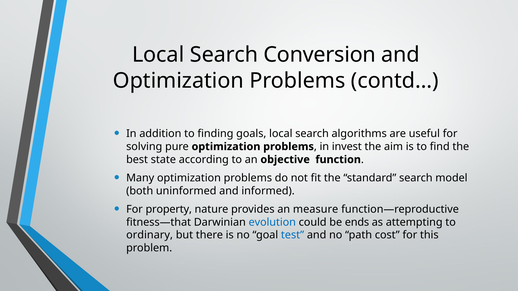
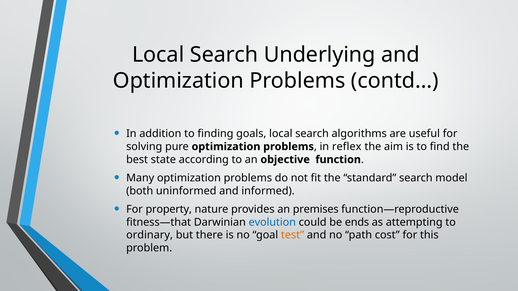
Conversion: Conversion -> Underlying (320, 55)
invest: invest -> reflex (347, 147)
measure: measure -> premises (316, 209)
test colour: blue -> orange (293, 235)
